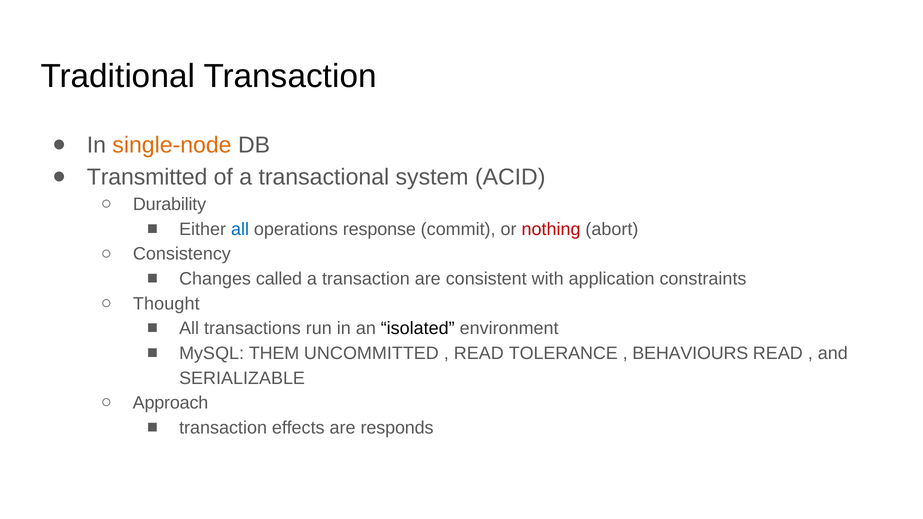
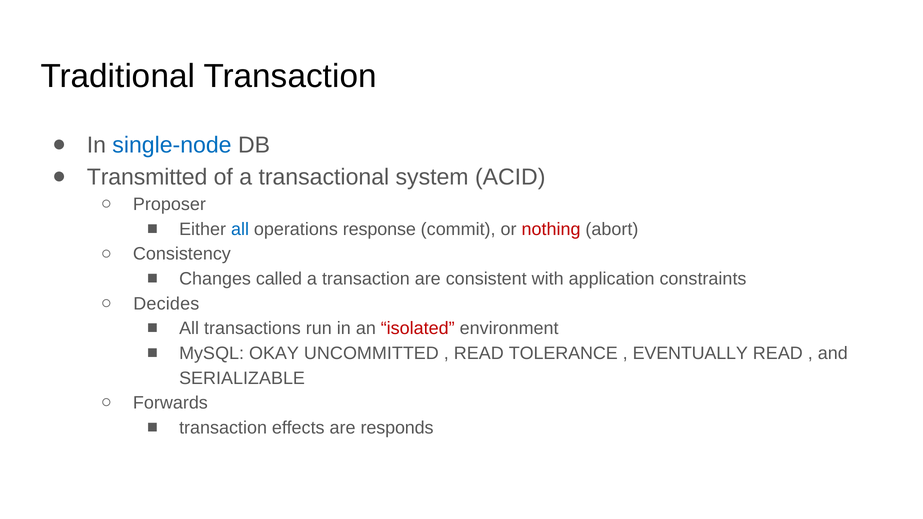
single-node colour: orange -> blue (172, 145)
Durability: Durability -> Proposer (169, 205)
Thought: Thought -> Decides (166, 304)
isolated colour: black -> red (418, 329)
THEM: THEM -> OKAY (274, 353)
BEHAVIOURS: BEHAVIOURS -> EVENTUALLY (690, 353)
Approach: Approach -> Forwards (170, 403)
